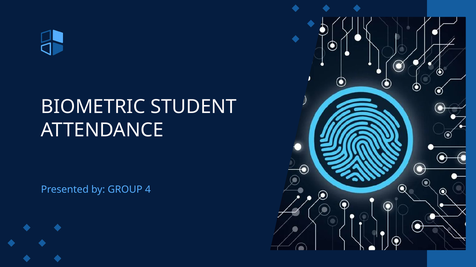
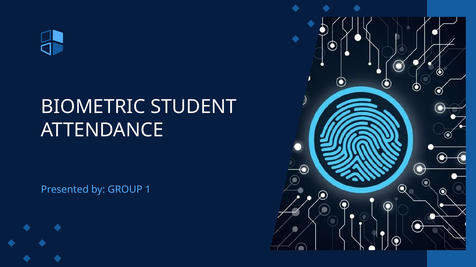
4: 4 -> 1 (148, 190)
